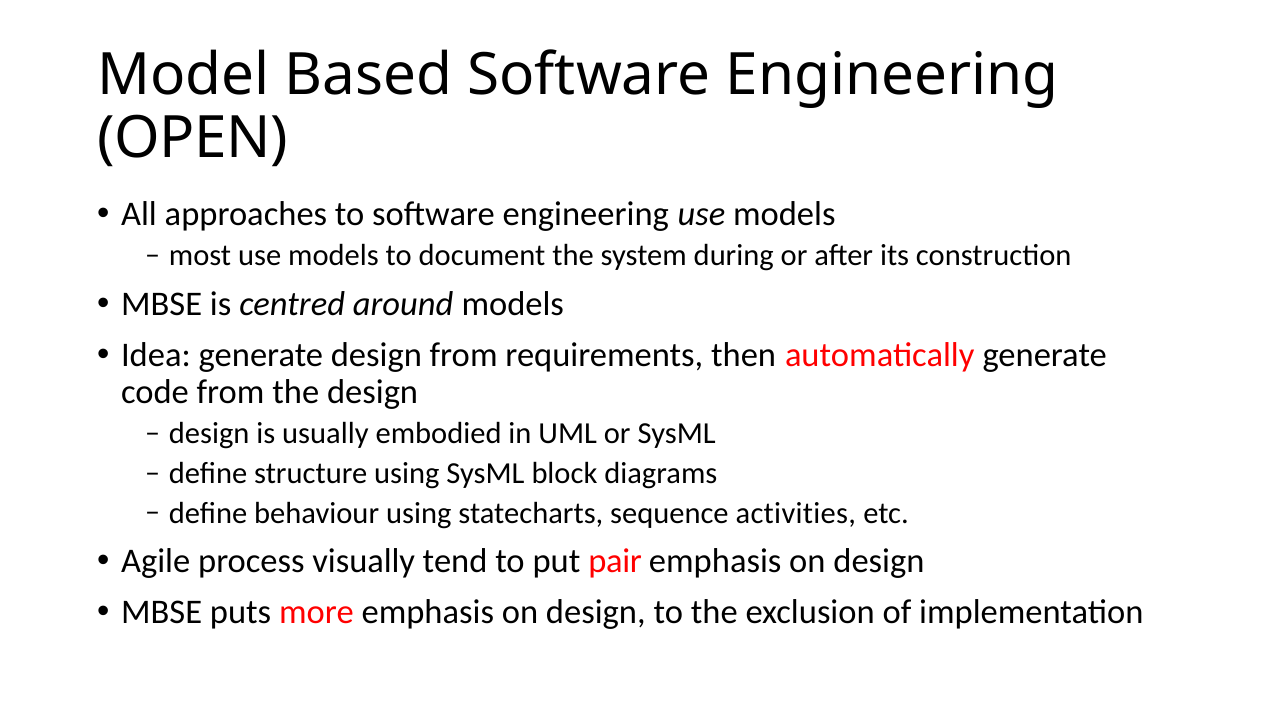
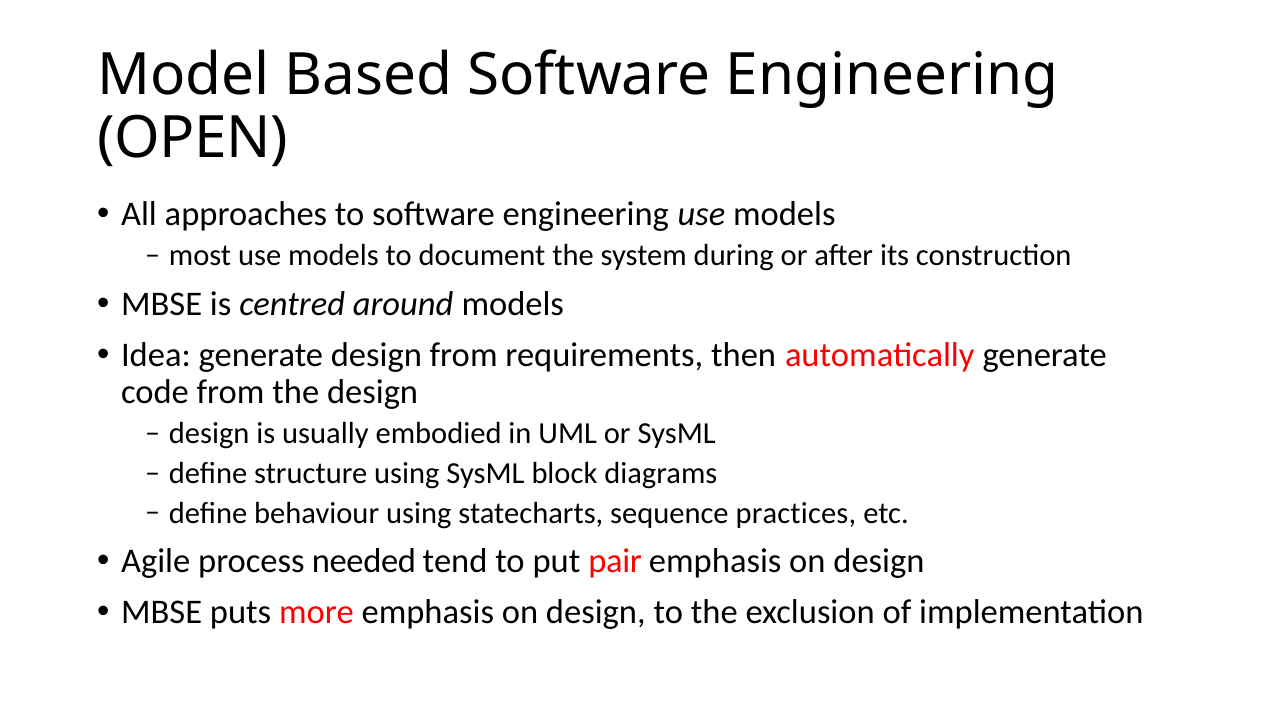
activities: activities -> practices (796, 513)
visually: visually -> needed (364, 561)
